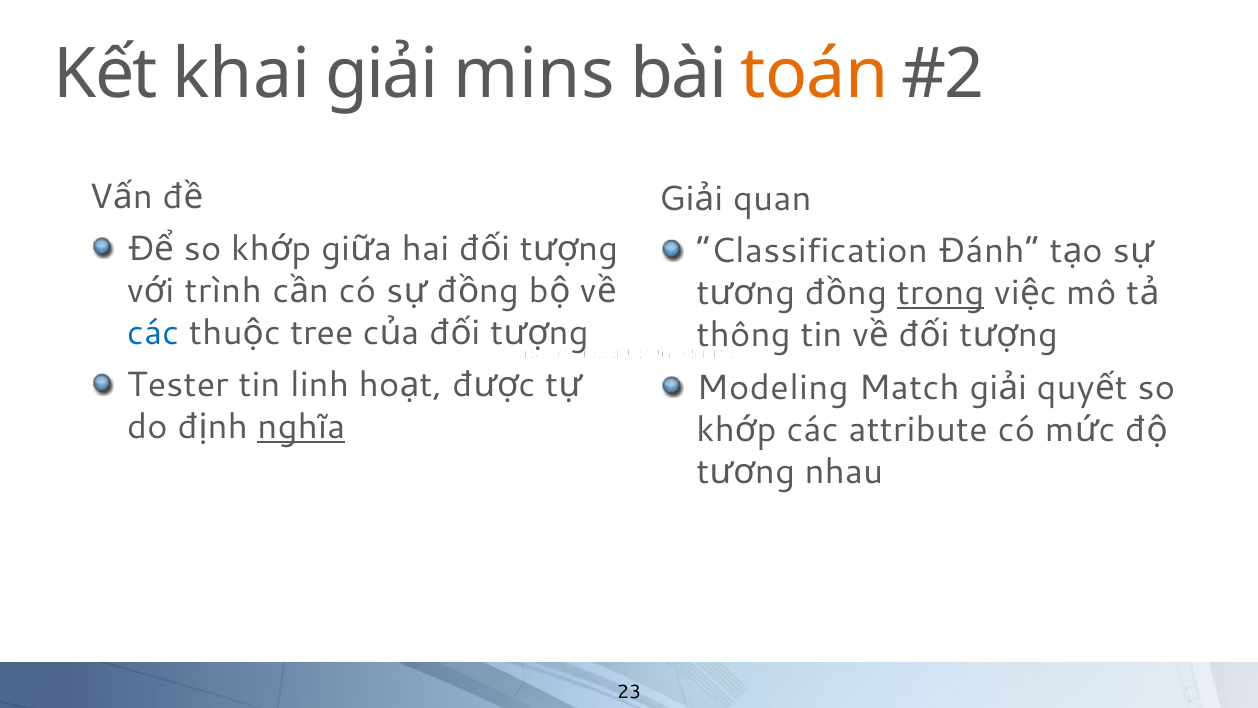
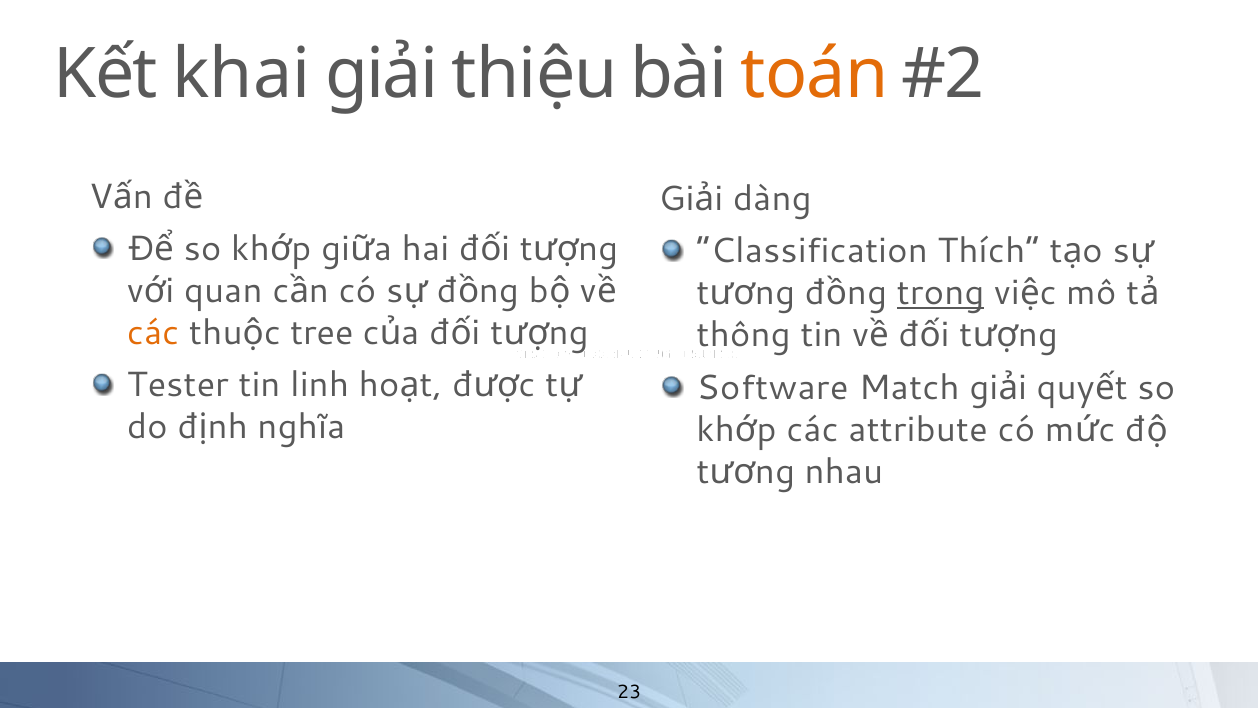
mins: mins -> thiệu (535, 75)
quan: quan -> dàng (772, 199)
Đánh: Đánh -> Thích (989, 251)
trình: trình -> quan (223, 291)
các colour: blue -> orange (153, 333)
Modeling: Modeling -> Software (773, 388)
nghĩa underline: present -> none (301, 427)
